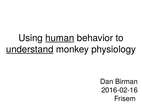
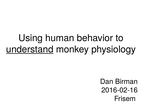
human underline: present -> none (60, 38)
